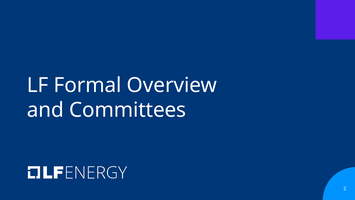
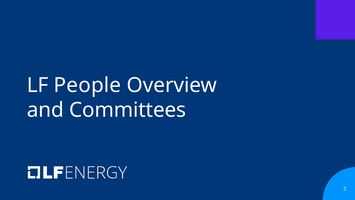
Formal: Formal -> People (87, 85)
